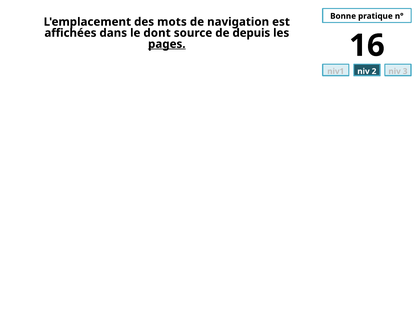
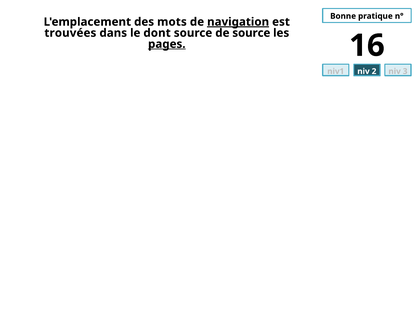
navigation underline: none -> present (238, 22)
affichées: affichées -> trouvées (70, 33)
de depuis: depuis -> source (251, 33)
